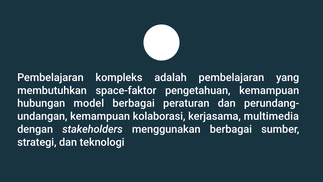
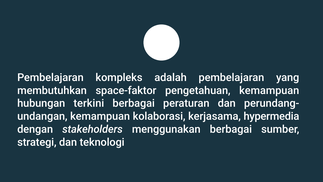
model: model -> terkini (89, 103)
multimedia: multimedia -> hypermedia (271, 116)
